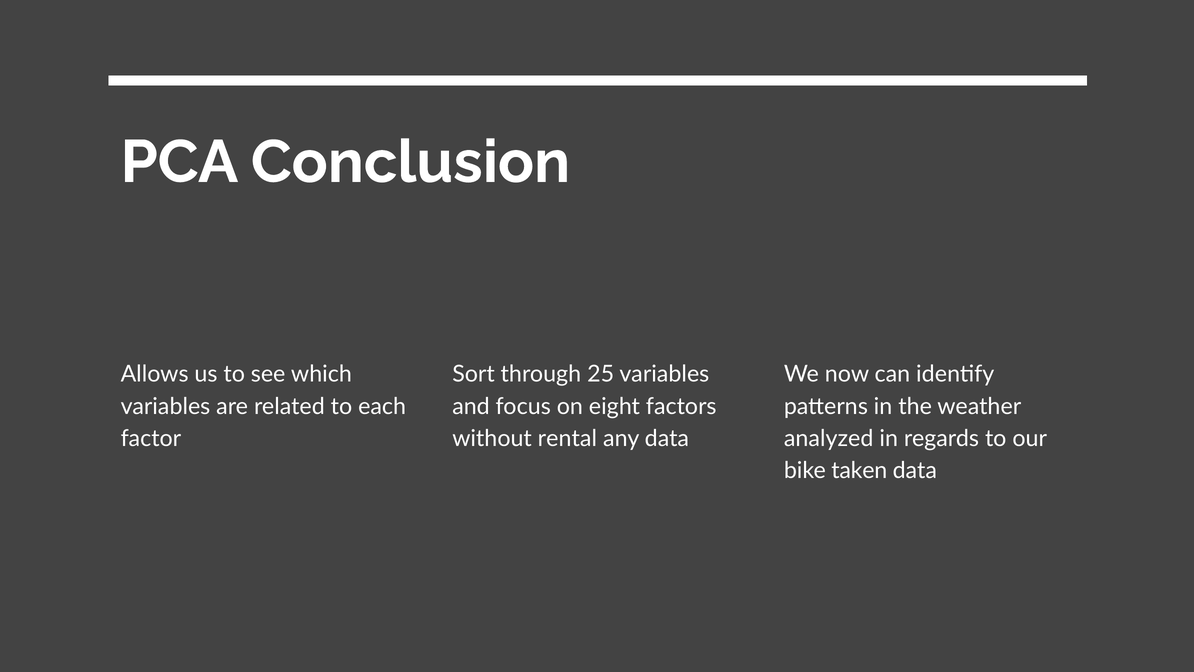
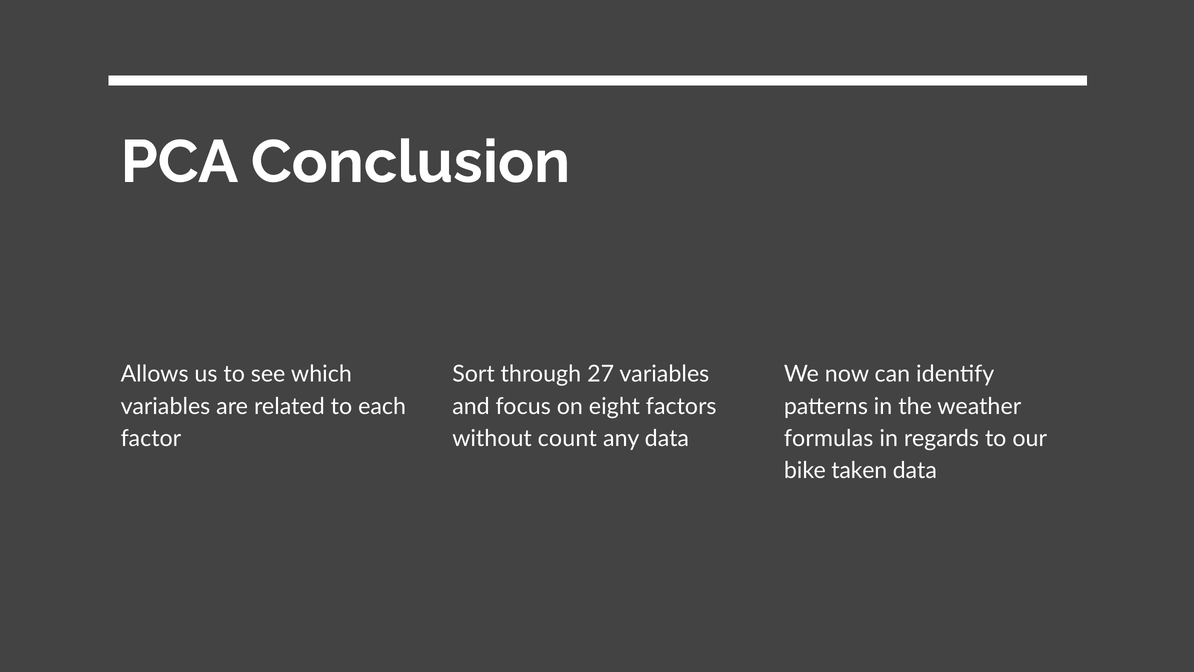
25: 25 -> 27 (601, 374)
rental: rental -> count (567, 438)
analyzed: analyzed -> formulas (829, 438)
